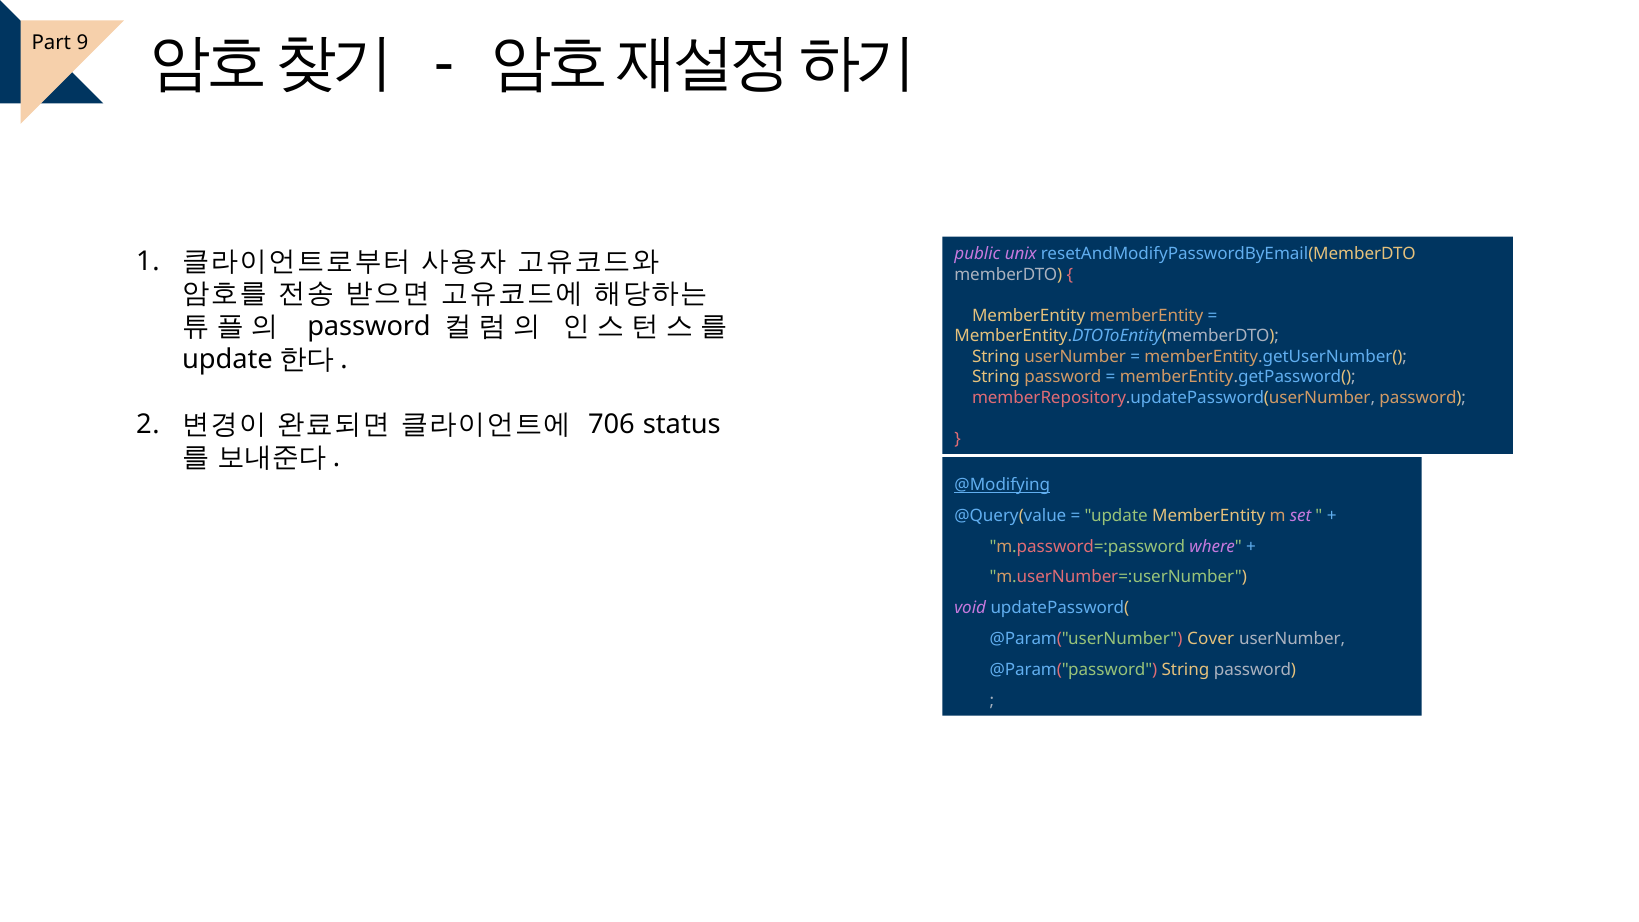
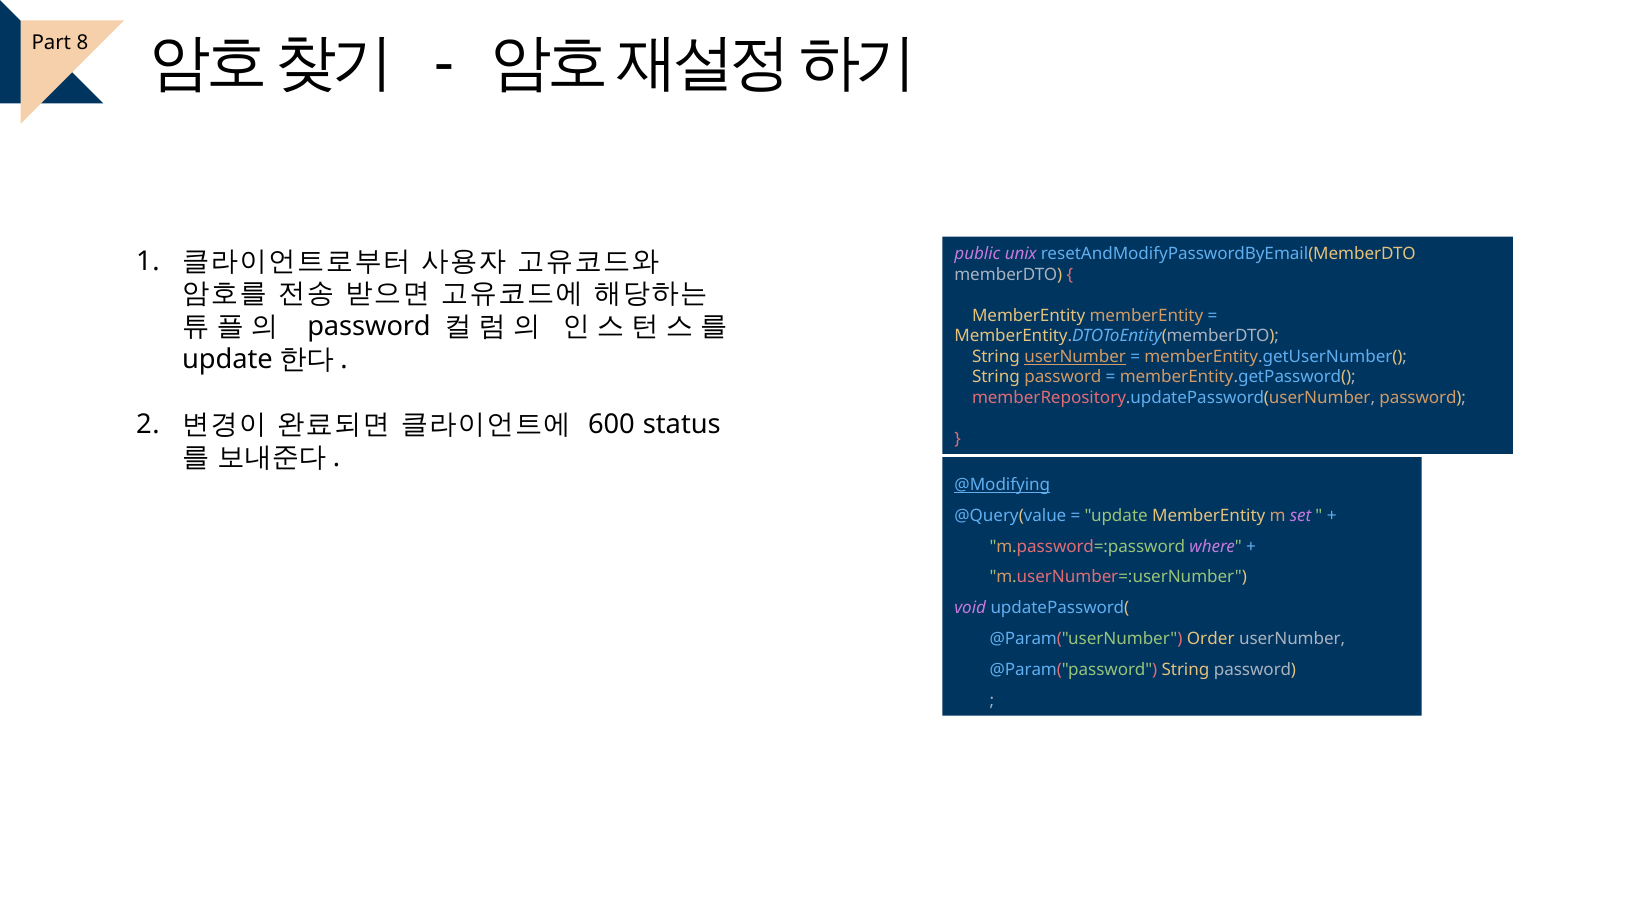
9: 9 -> 8 (82, 42)
userNumber underline: none -> present (1075, 357)
706: 706 -> 600 (611, 425)
Cover: Cover -> Order (1211, 639)
